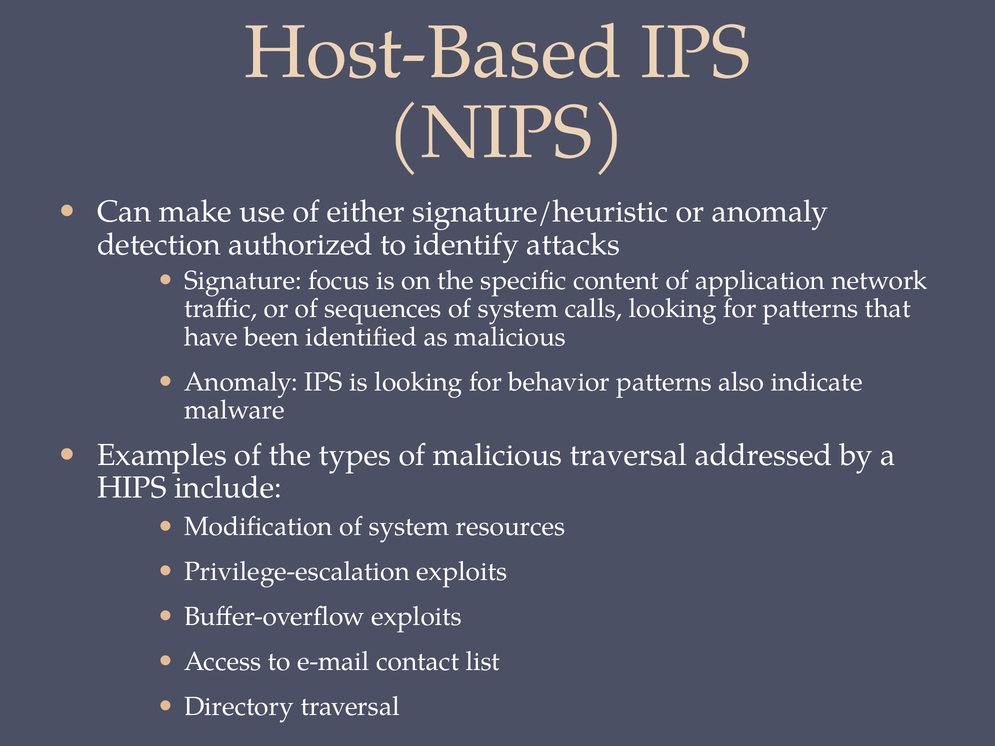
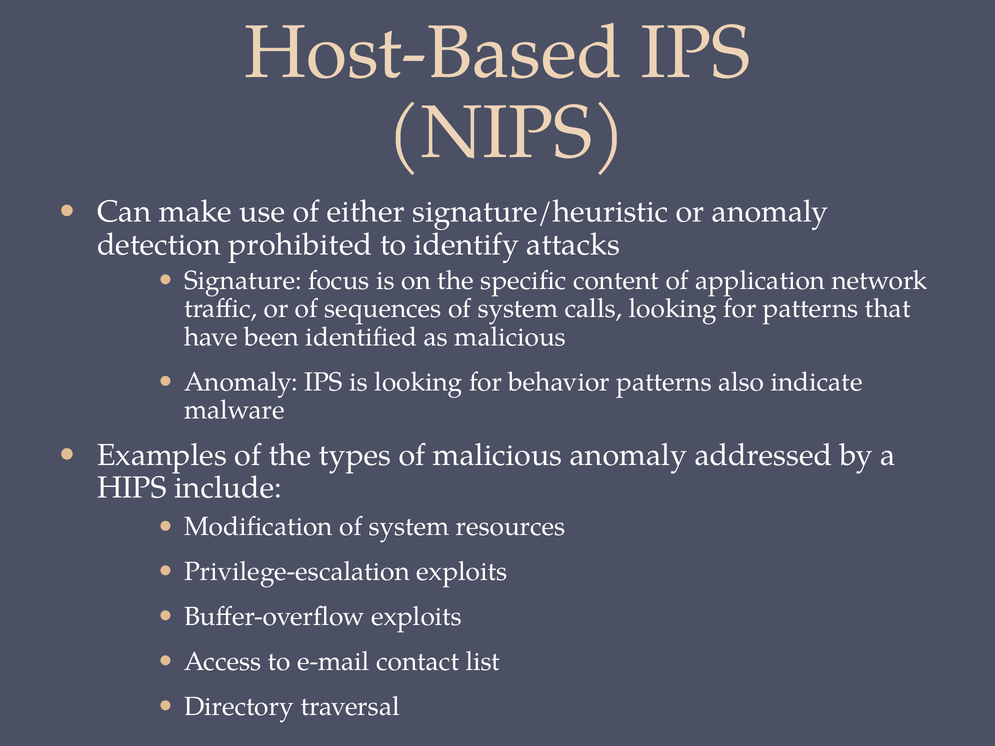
authorized: authorized -> prohibited (300, 245)
malicious traversal: traversal -> anomaly (628, 455)
